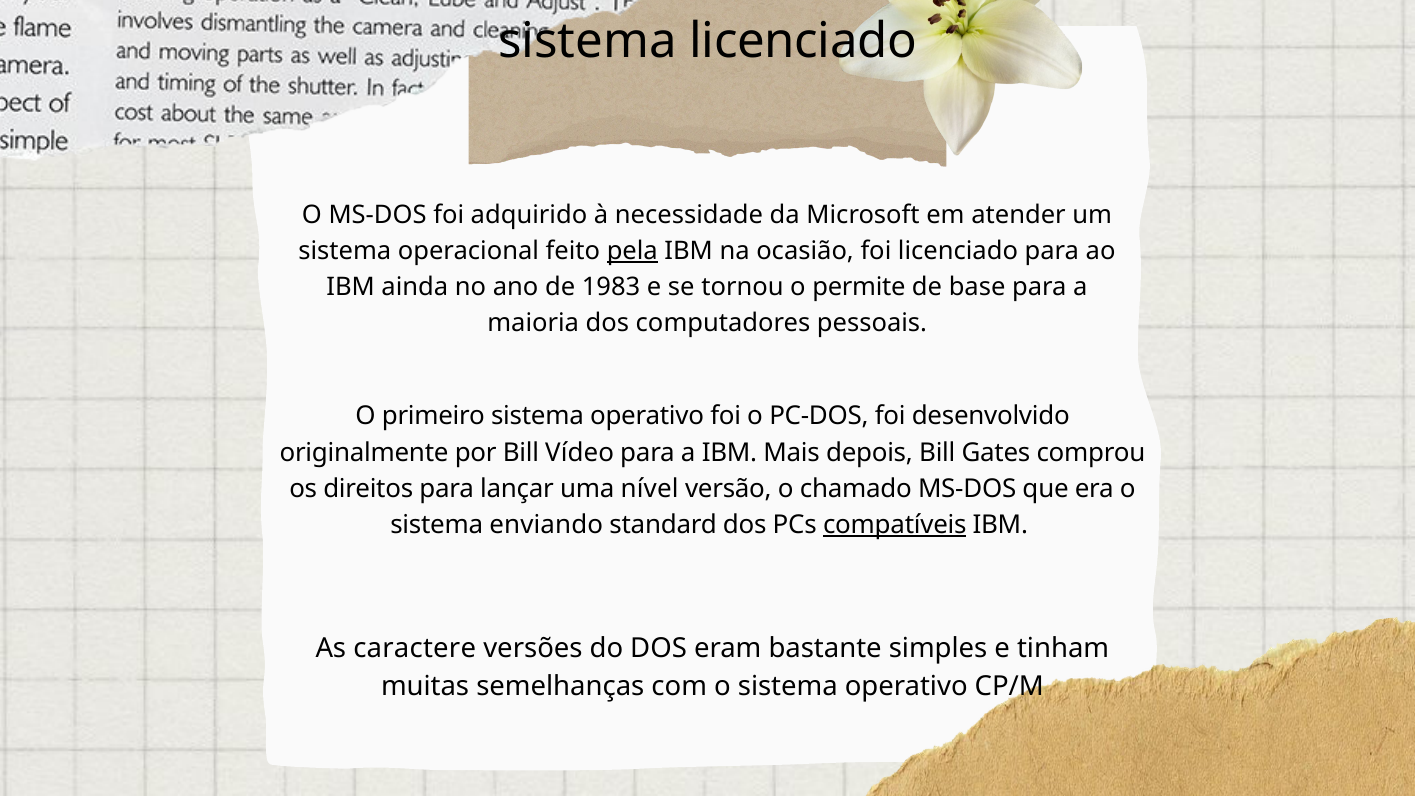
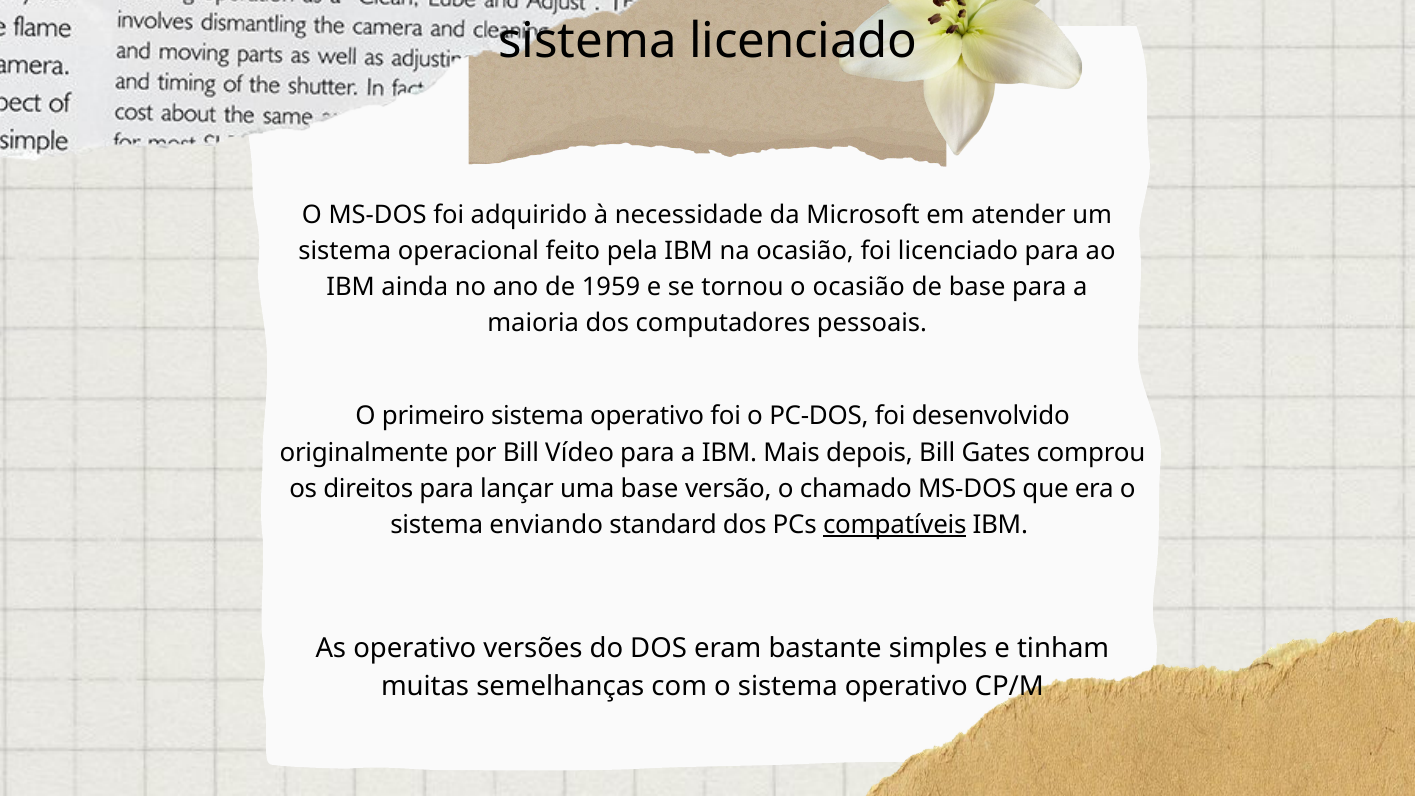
pela underline: present -> none (632, 251)
1983: 1983 -> 1959 (611, 287)
o permite: permite -> ocasião (859, 287)
uma nível: nível -> base (650, 489)
As caractere: caractere -> operativo (415, 648)
